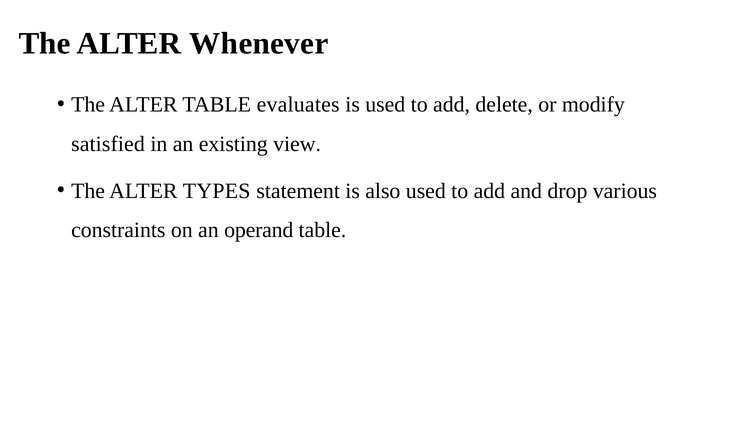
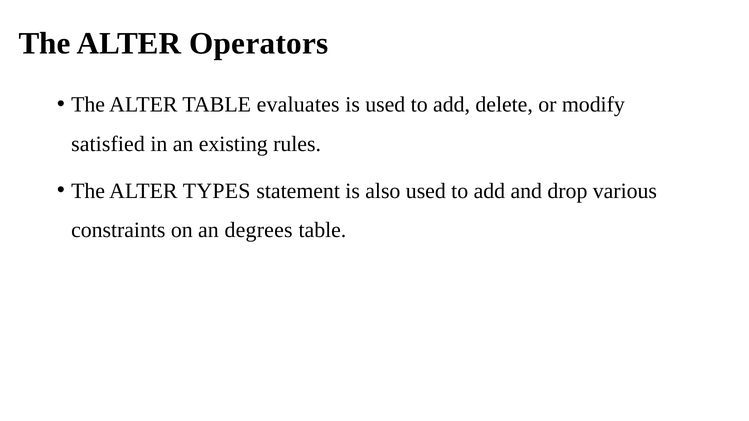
Whenever: Whenever -> Operators (259, 43)
view: view -> rules (297, 144)
operand: operand -> degrees (259, 230)
